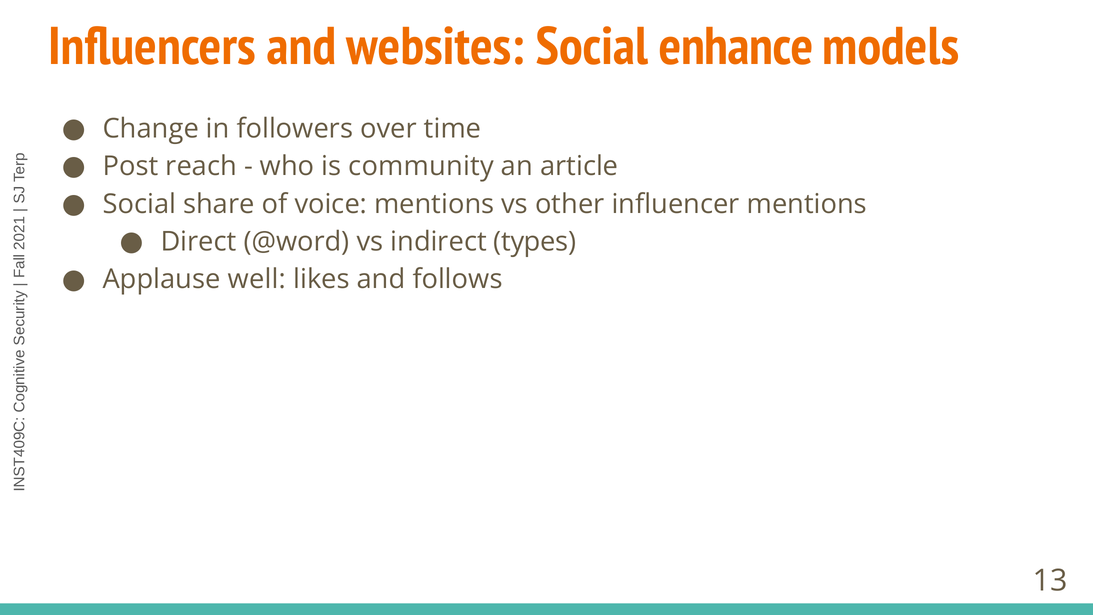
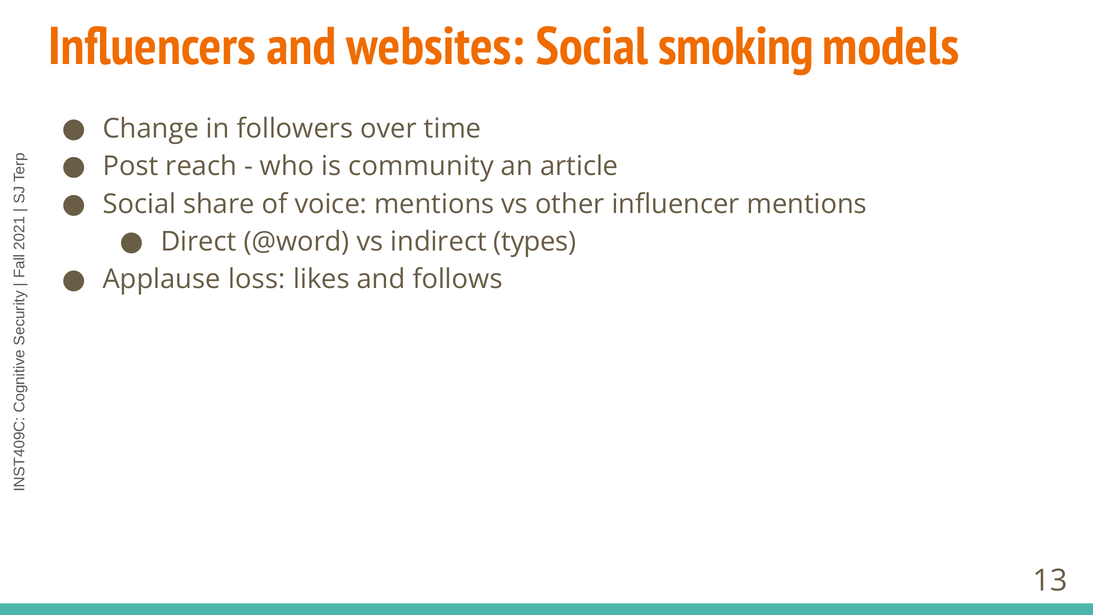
enhance: enhance -> smoking (736, 47)
well: well -> loss (257, 279)
